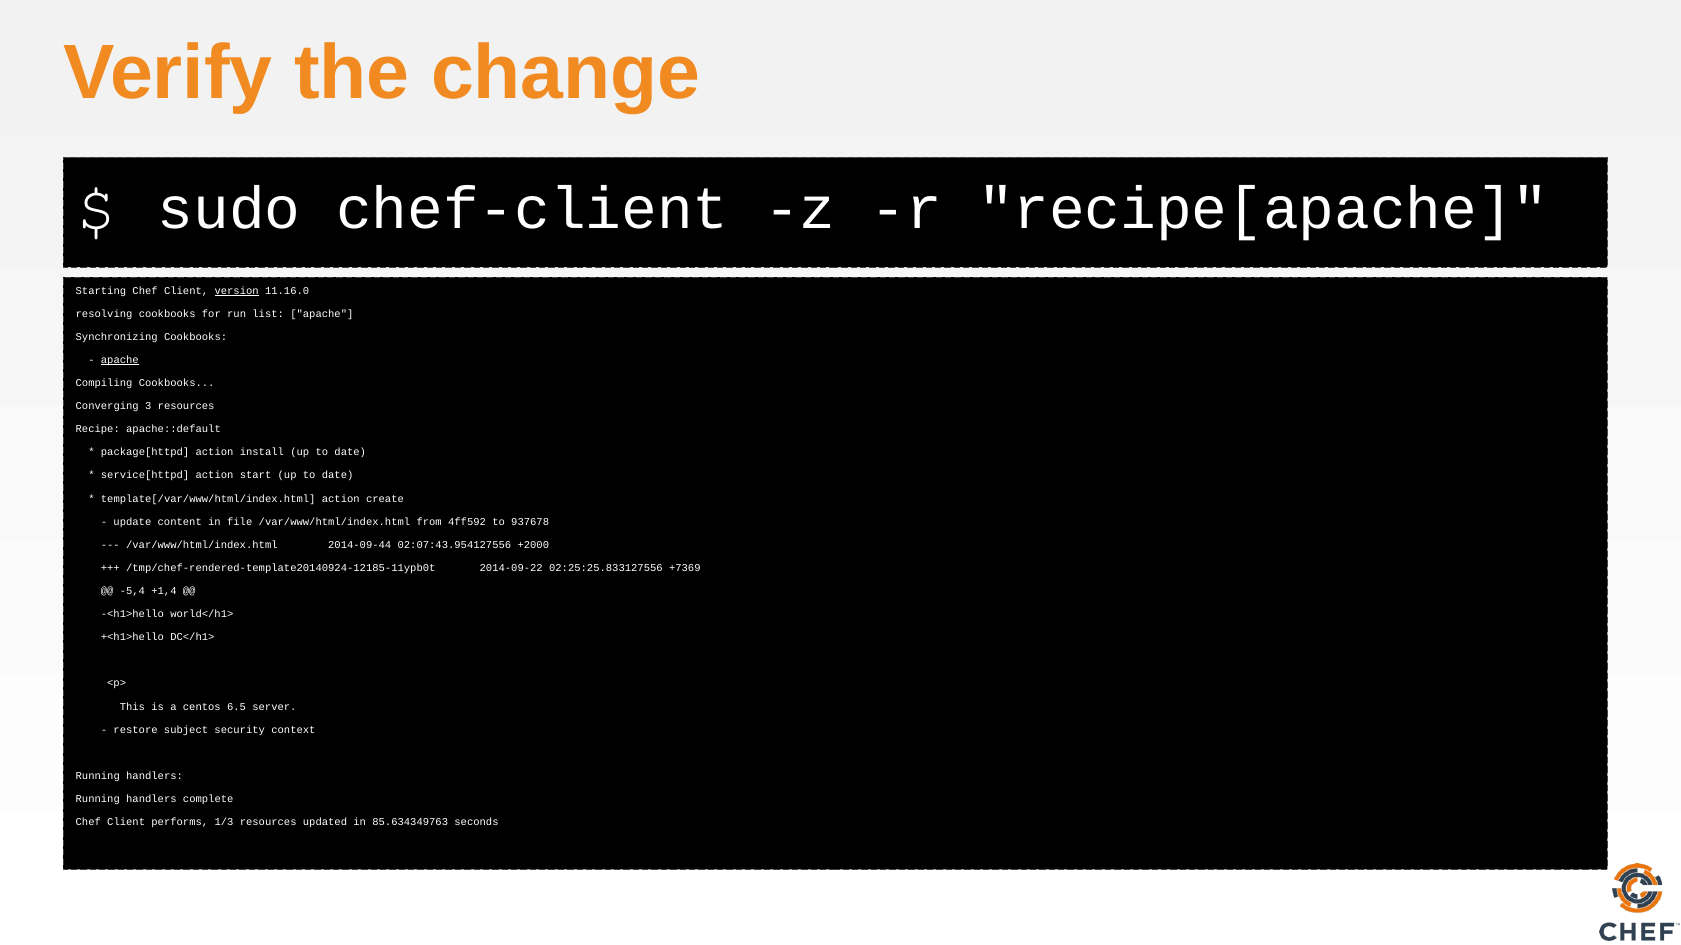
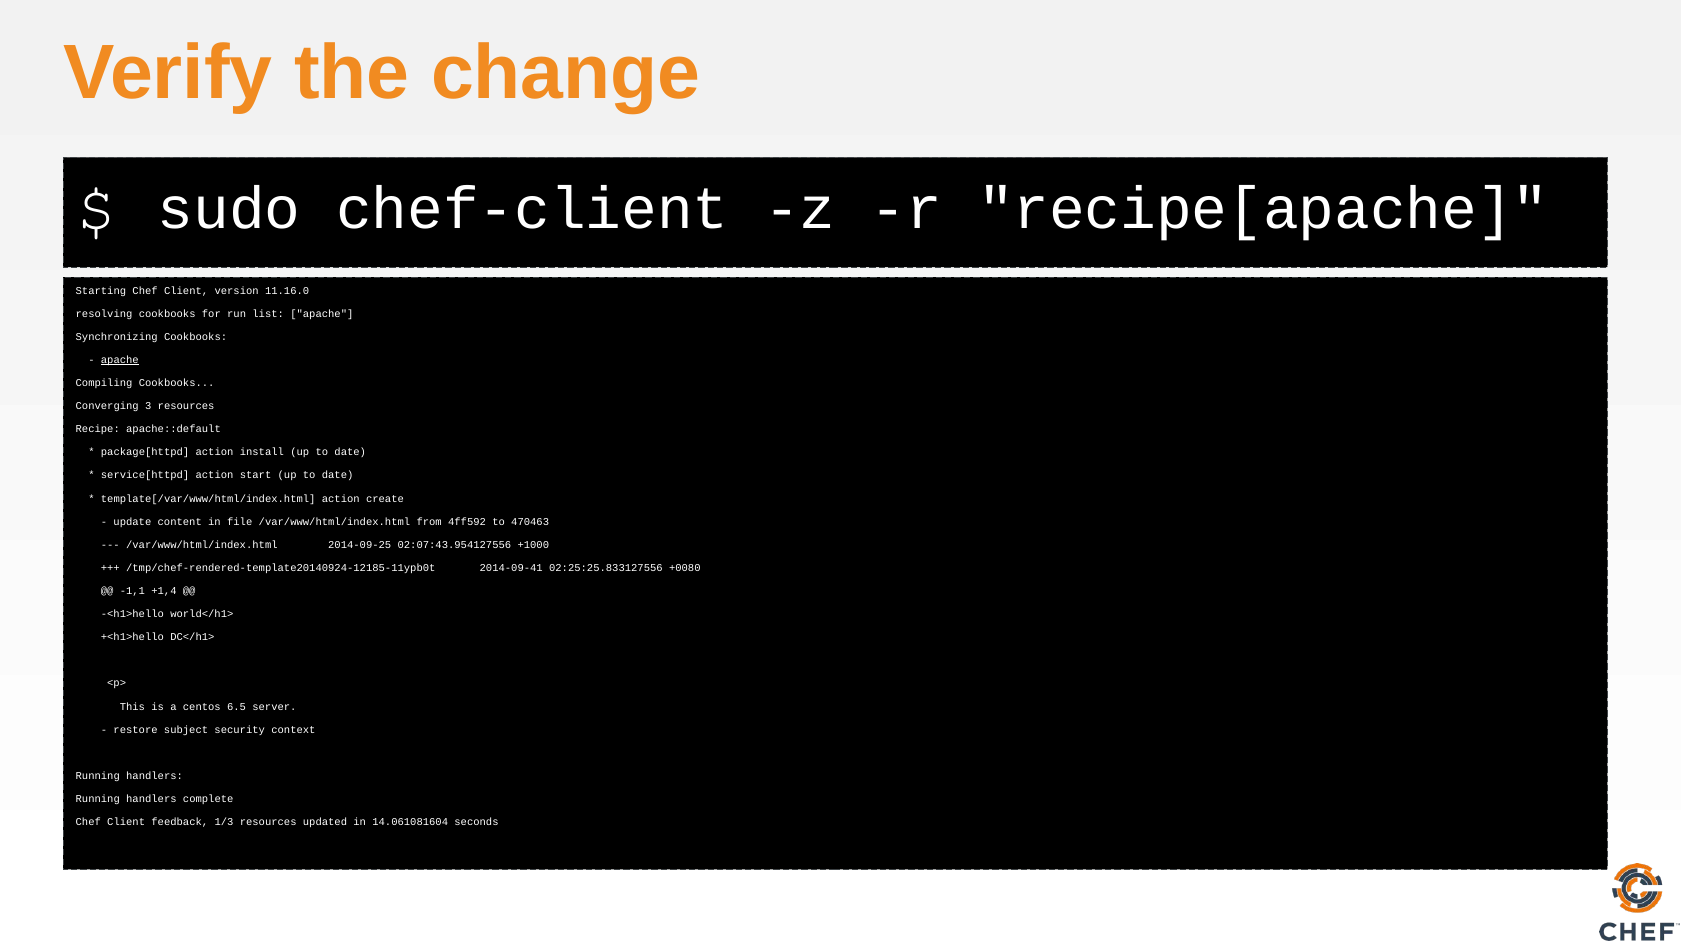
version underline: present -> none (237, 291)
937678: 937678 -> 470463 (530, 522)
2014-09-44: 2014-09-44 -> 2014-09-25 (360, 545)
+2000: +2000 -> +1000 (533, 545)
2014-09-22: 2014-09-22 -> 2014-09-41 (511, 568)
+7369: +7369 -> +0080 (685, 568)
-5,4: -5,4 -> -1,1 (132, 591)
performs: performs -> feedback (180, 823)
85.634349763: 85.634349763 -> 14.061081604 (410, 823)
